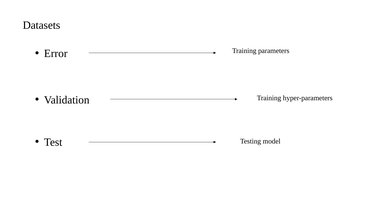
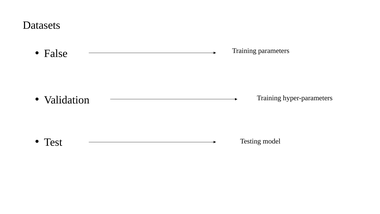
Error: Error -> False (56, 53)
